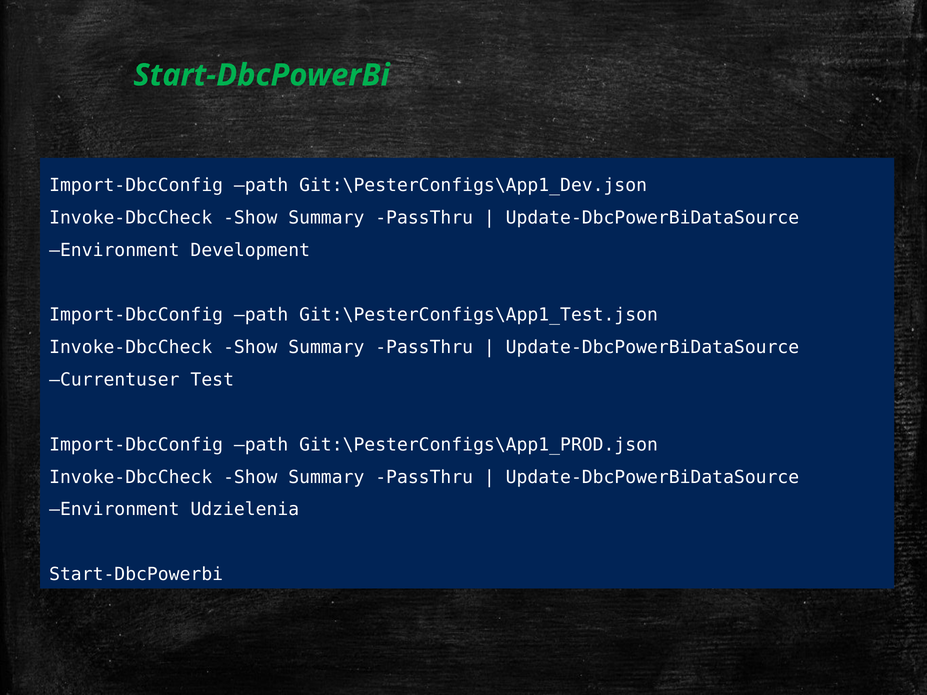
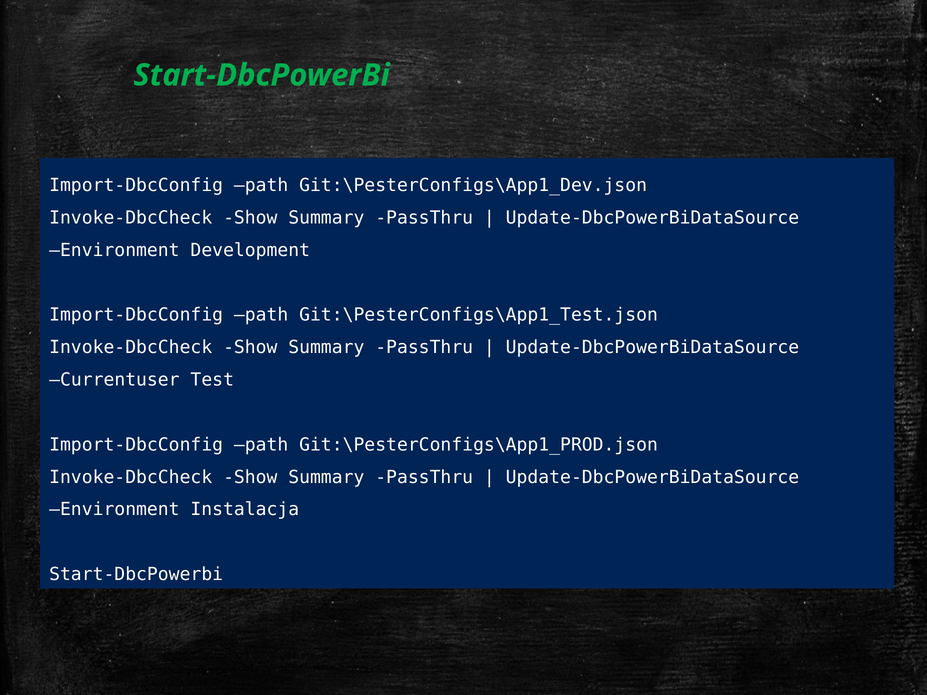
Udzielenia: Udzielenia -> Instalacja (245, 510)
